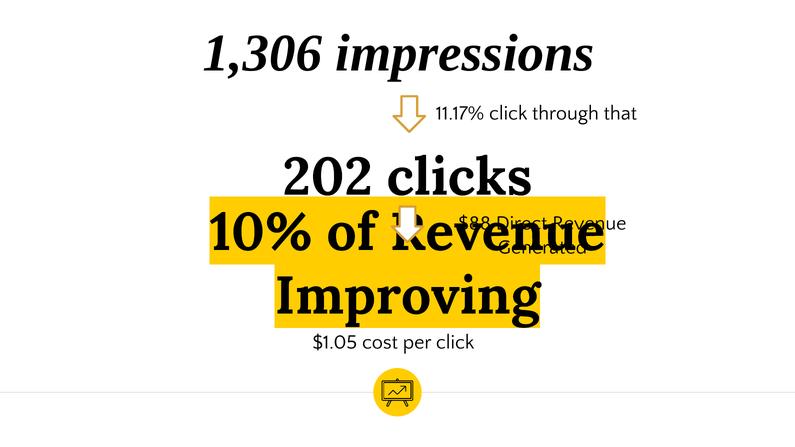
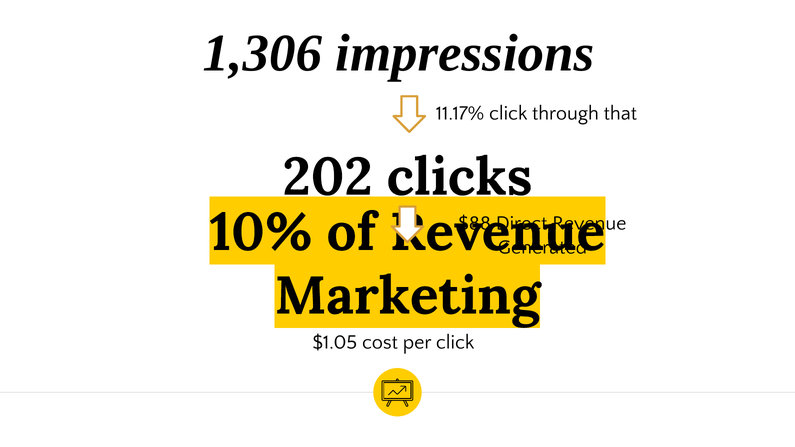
Improving: Improving -> Marketing (407, 296)
